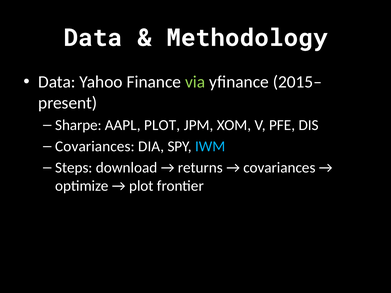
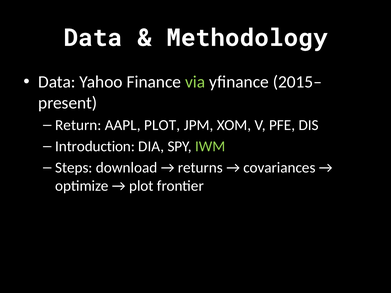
Sharpe: Sharpe -> Return (78, 125)
Covariances: Covariances -> Introduction (95, 147)
IWM colour: light blue -> light green (210, 147)
